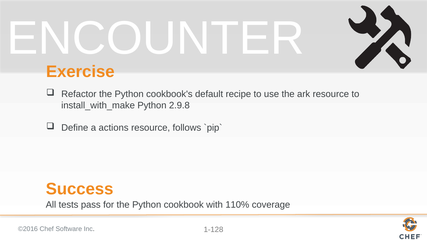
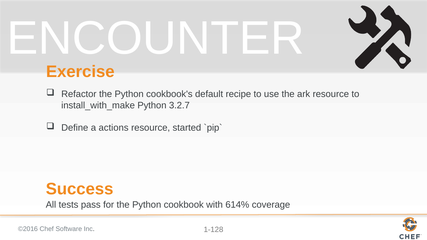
2.9.8: 2.9.8 -> 3.2.7 (179, 106)
follows: follows -> started (187, 128)
110%: 110% -> 614% (237, 205)
